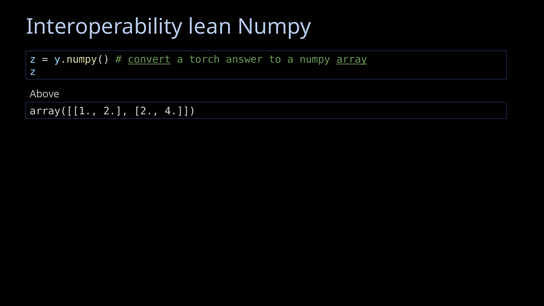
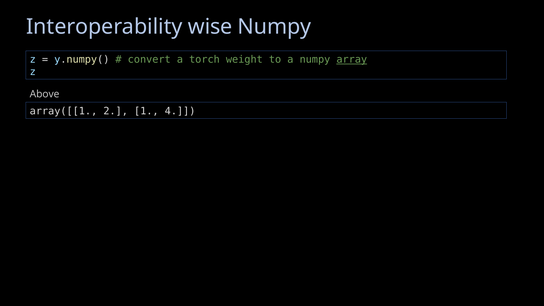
lean: lean -> wise (210, 27)
convert underline: present -> none (149, 60)
answer: answer -> weight (244, 60)
2 2: 2 -> 1 (146, 111)
